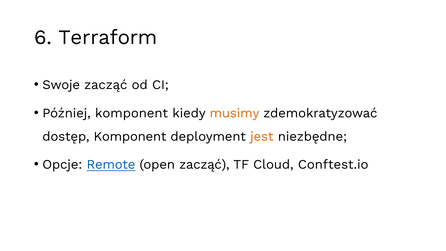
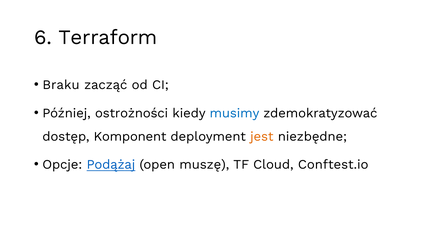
Swoje: Swoje -> Braku (61, 85)
Później komponent: komponent -> ostrożności (132, 113)
musimy colour: orange -> blue (234, 113)
Remote: Remote -> Podążaj (111, 165)
open zacząć: zacząć -> muszę (204, 165)
